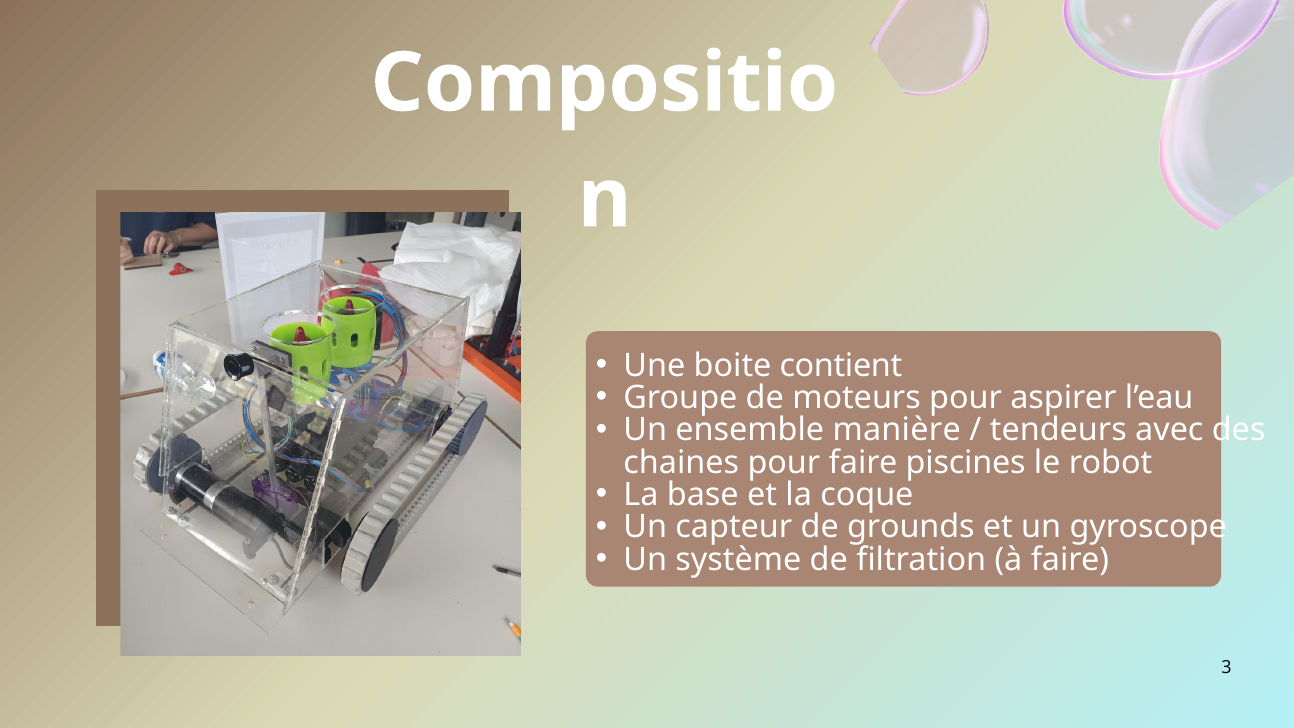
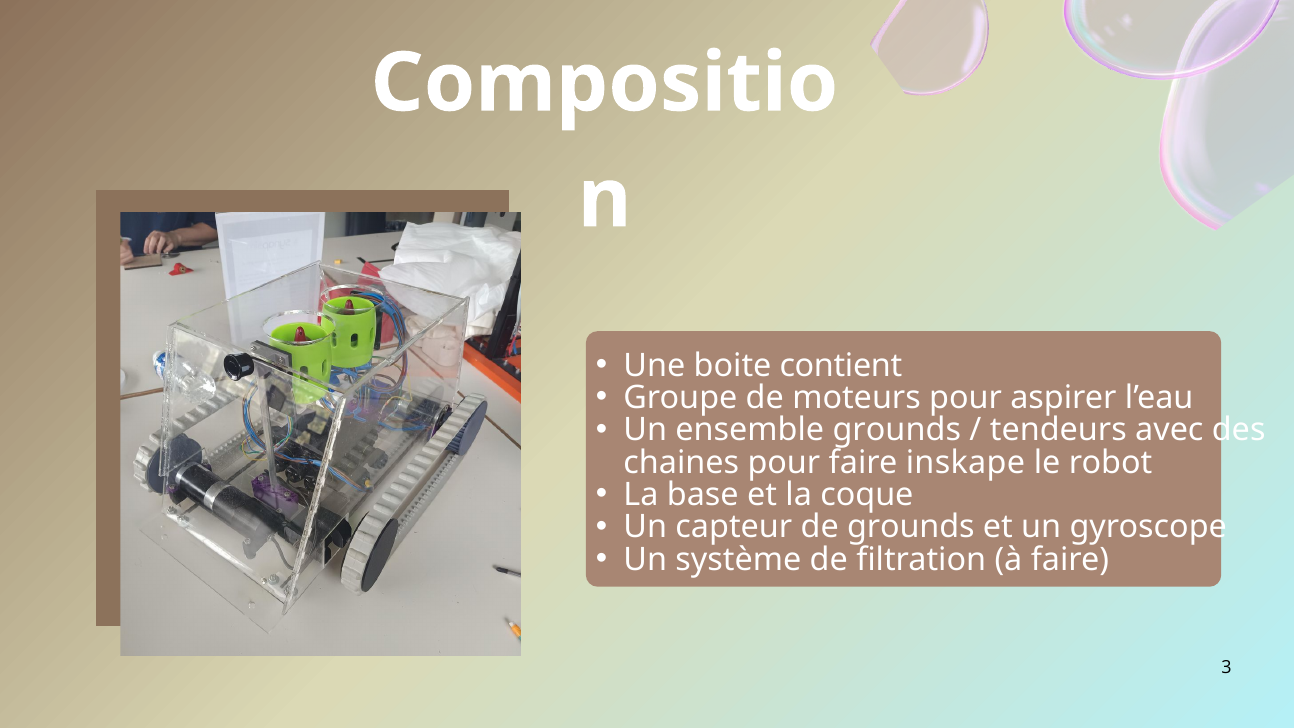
ensemble manière: manière -> grounds (897, 430)
piscines: piscines -> inskape (965, 462)
